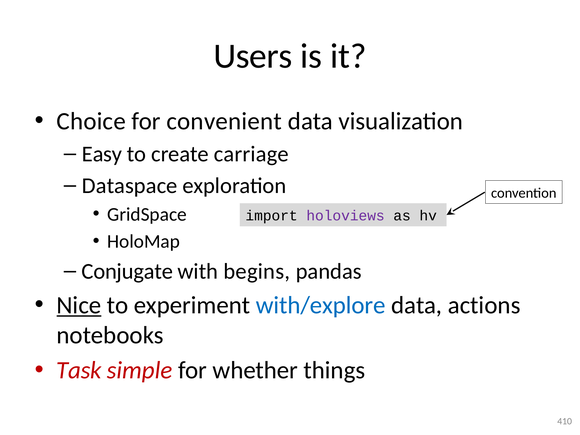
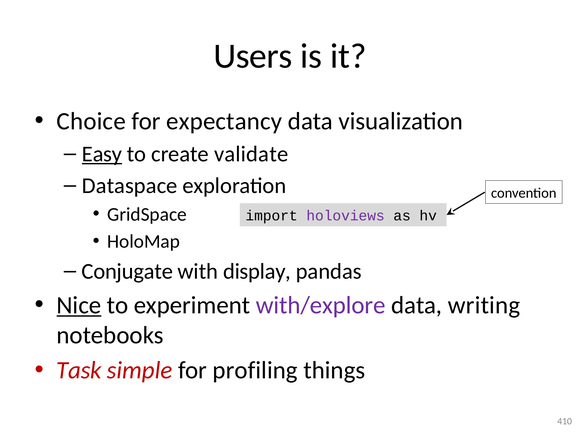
convenient: convenient -> expectancy (224, 121)
Easy underline: none -> present (102, 154)
carriage: carriage -> validate (251, 154)
begins: begins -> display (257, 271)
with/explore colour: blue -> purple (321, 305)
actions: actions -> writing (484, 305)
whether: whether -> profiling (255, 370)
